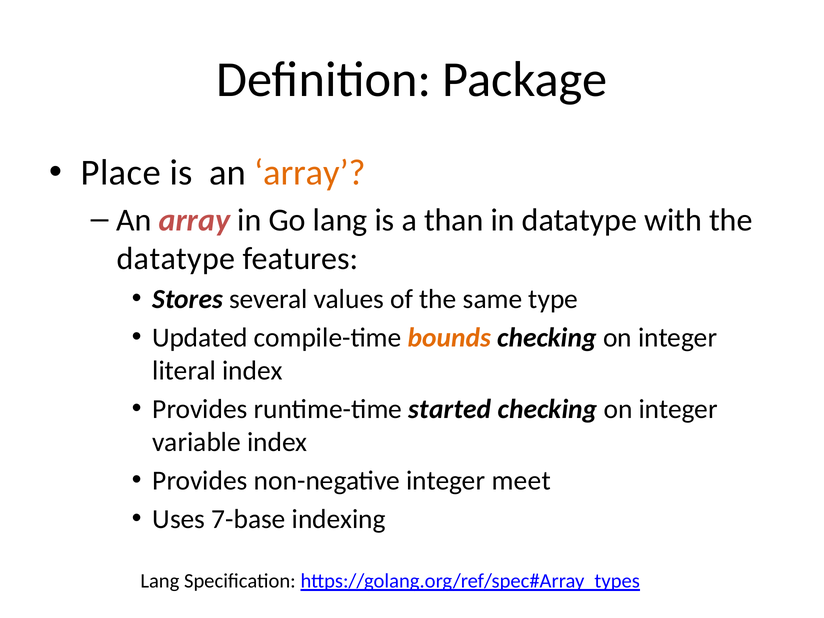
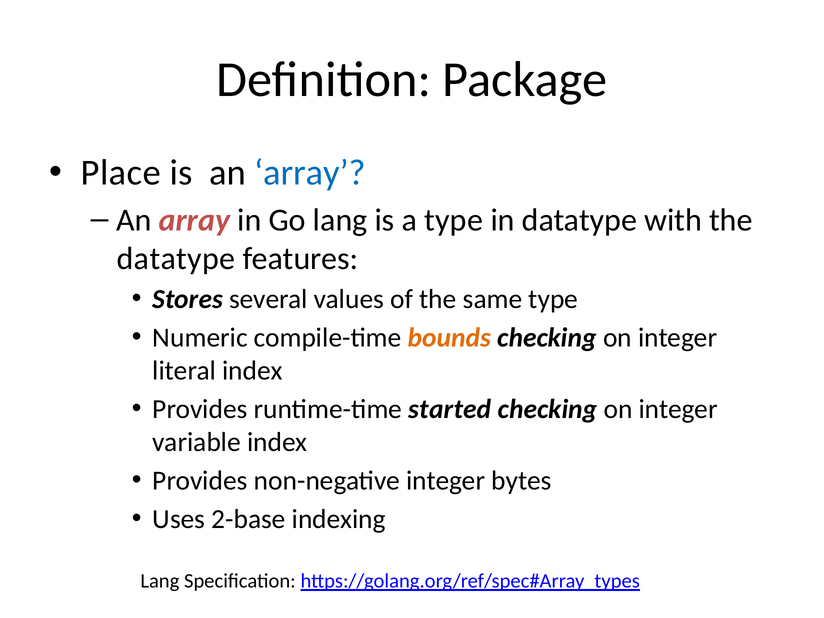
array colour: orange -> blue (310, 173)
a than: than -> type (454, 220)
Updated: Updated -> Numeric (200, 338)
meet: meet -> bytes (522, 481)
7-base: 7-base -> 2-base (248, 519)
